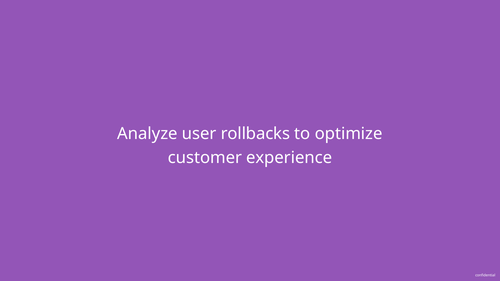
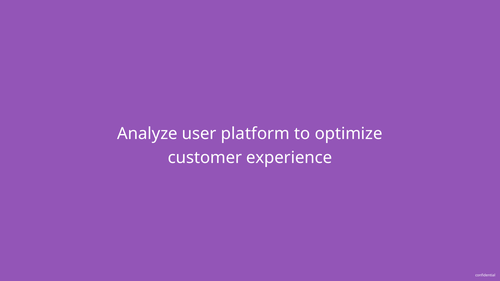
rollbacks: rollbacks -> platform (255, 134)
